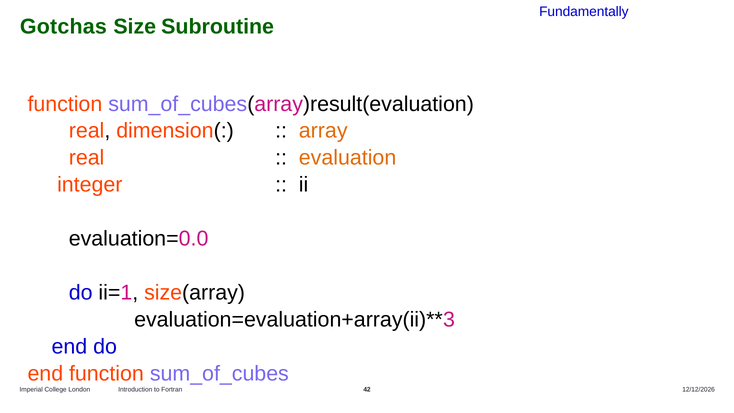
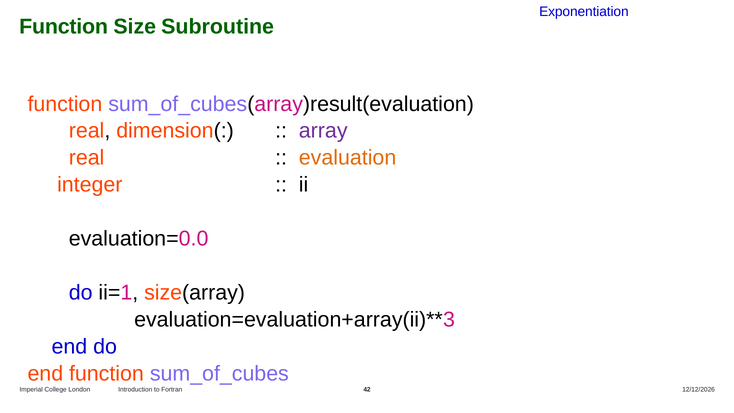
Fundamentally: Fundamentally -> Exponentiation (584, 12)
Gotchas: Gotchas -> Function (64, 27)
array colour: orange -> purple (323, 131)
